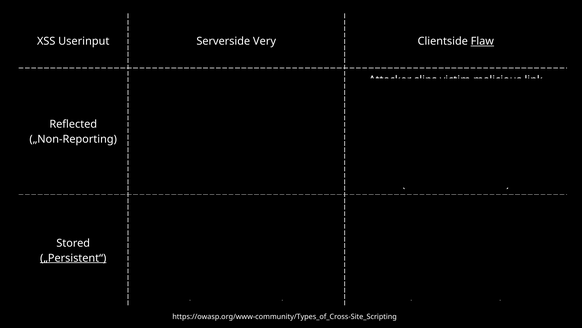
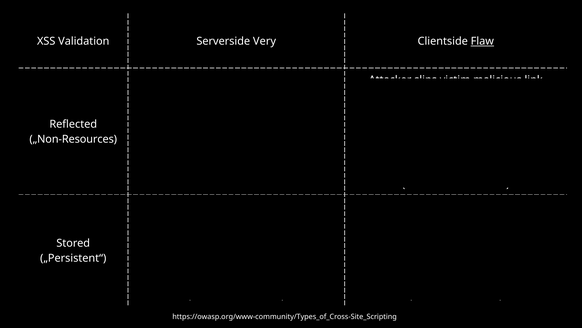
Userinput: Userinput -> Validation (84, 41)
„Non-Reporting: „Non-Reporting -> „Non-Resources (73, 139)
„Persistent“ underline: present -> none (73, 258)
